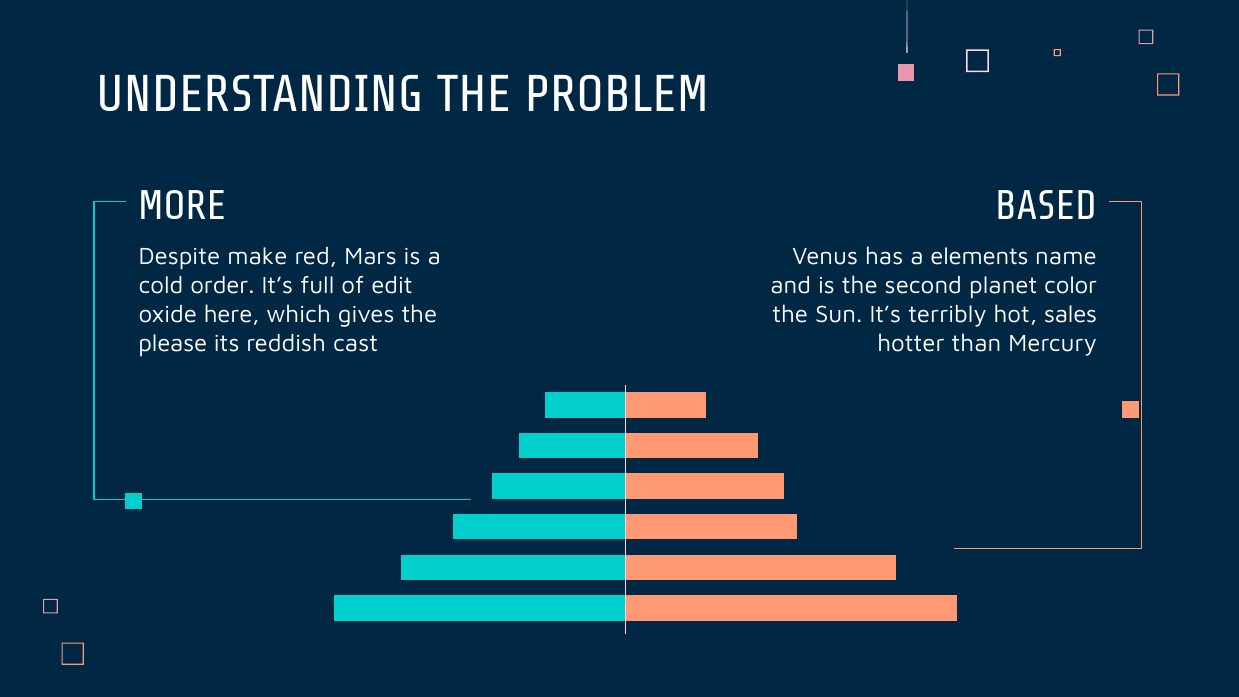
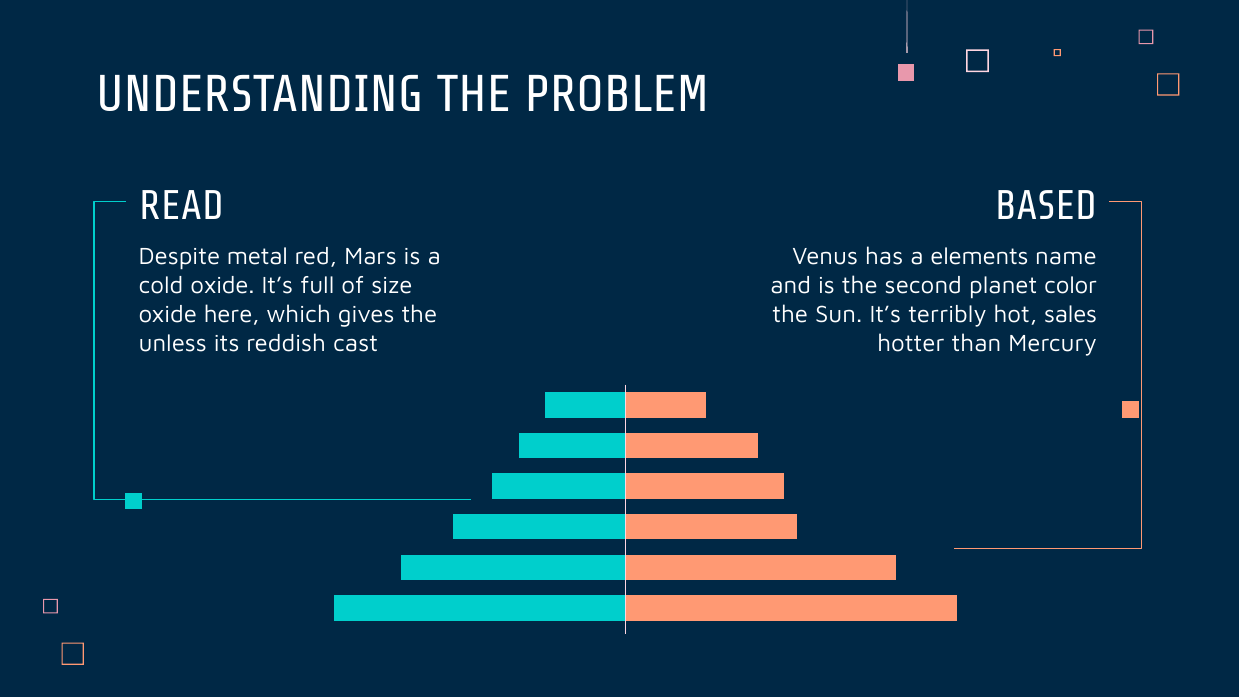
MORE: MORE -> READ (182, 206)
make: make -> metal (257, 257)
cold order: order -> oxide (223, 286)
edit: edit -> size (392, 286)
please: please -> unless (173, 344)
